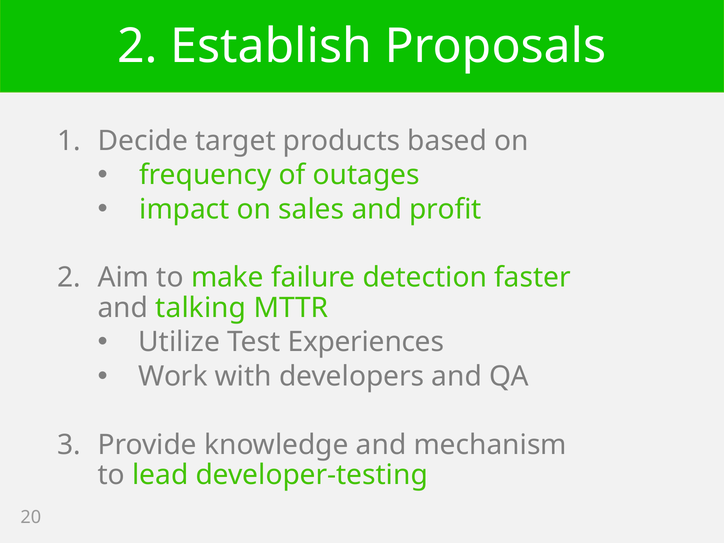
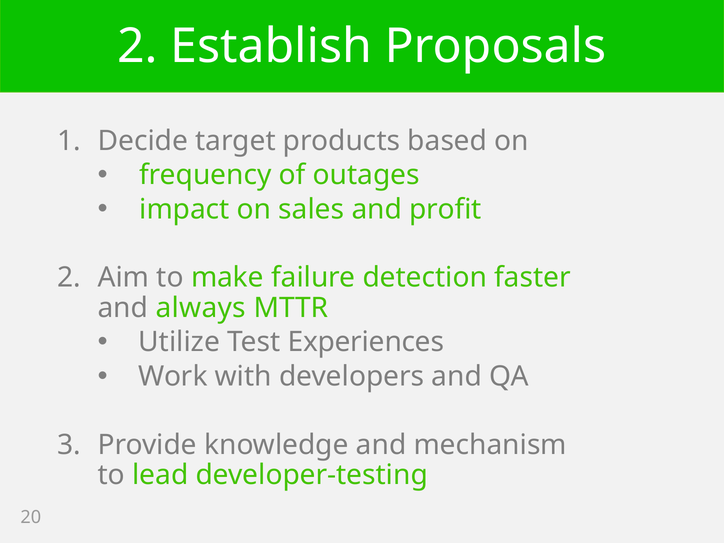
talking: talking -> always (201, 308)
